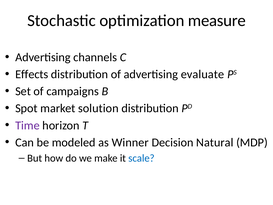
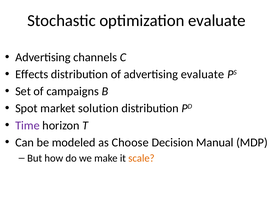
optimization measure: measure -> evaluate (217, 21)
Winner: Winner -> Choose (130, 142)
Natural: Natural -> Manual (215, 142)
scale colour: blue -> orange (141, 158)
